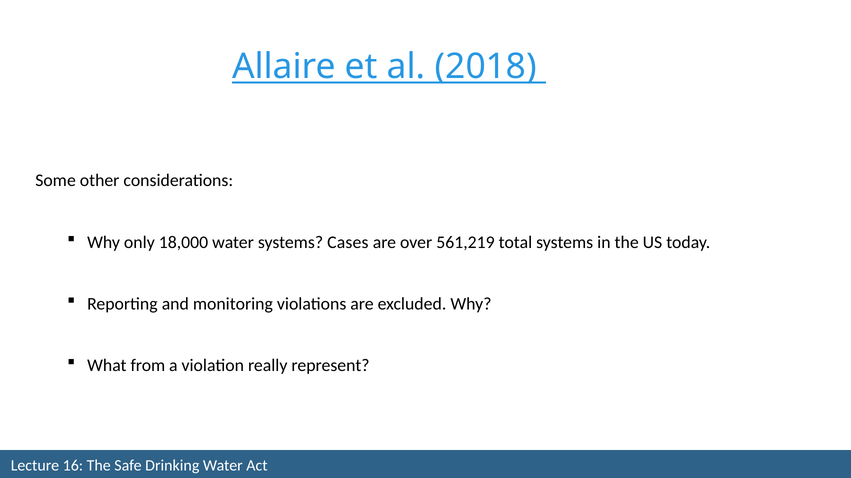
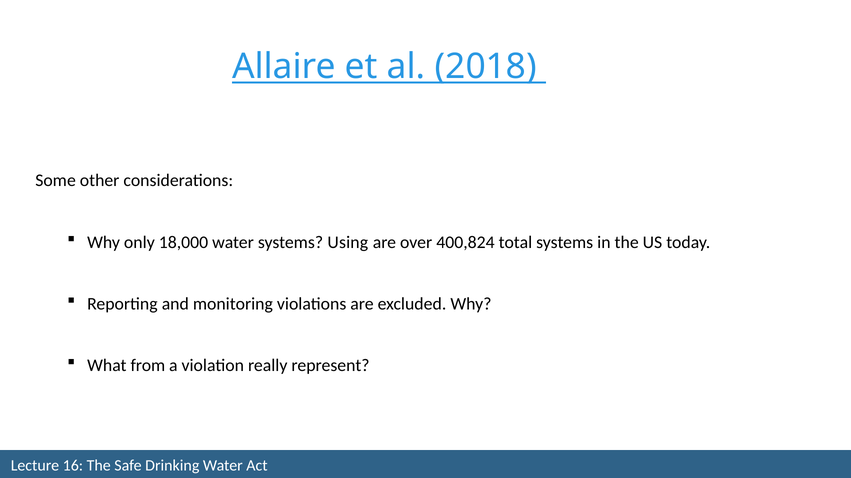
Cases: Cases -> Using (348, 243)
561,219: 561,219 -> 400,824 (465, 243)
